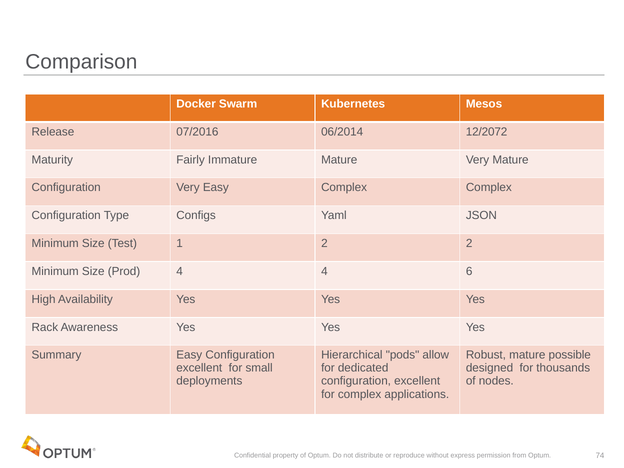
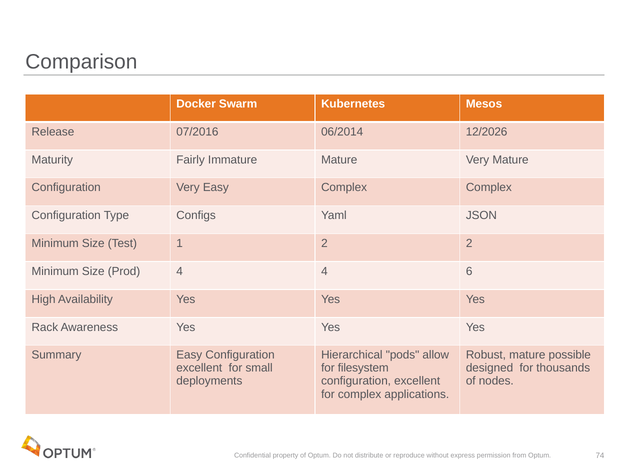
12/2072: 12/2072 -> 12/2026 (487, 132)
dedicated: dedicated -> filesystem (363, 368)
